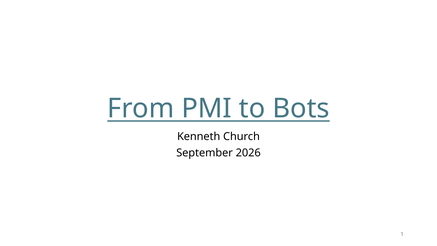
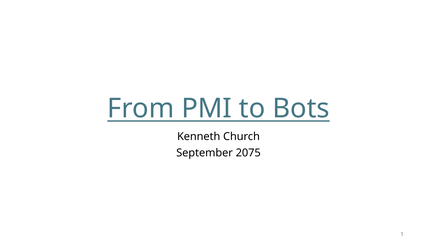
2026: 2026 -> 2075 (248, 153)
